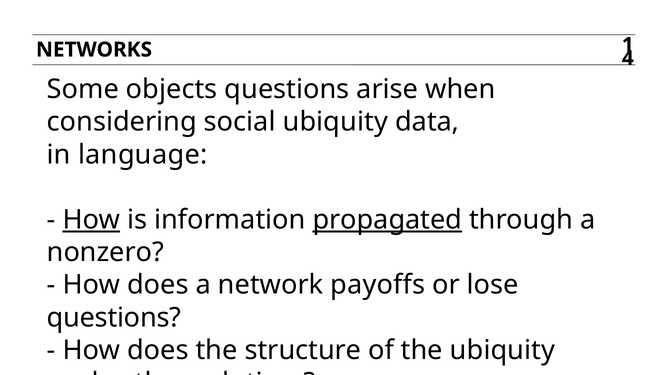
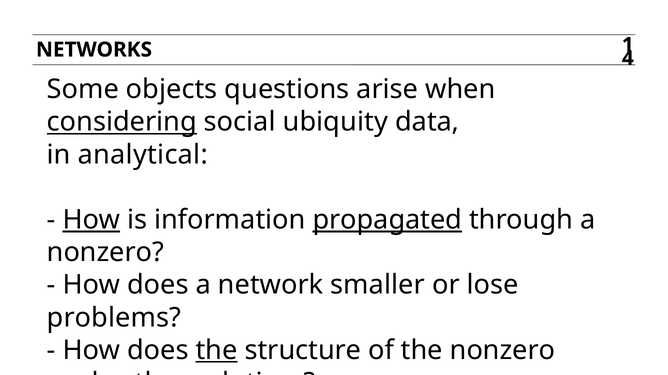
considering underline: none -> present (122, 122)
language: language -> analytical (143, 155)
payoffs: payoffs -> smaller (378, 285)
questions: questions -> problems (114, 318)
the underline: none -> present (217, 350)
the ubiquity: ubiquity -> nonzero (503, 350)
